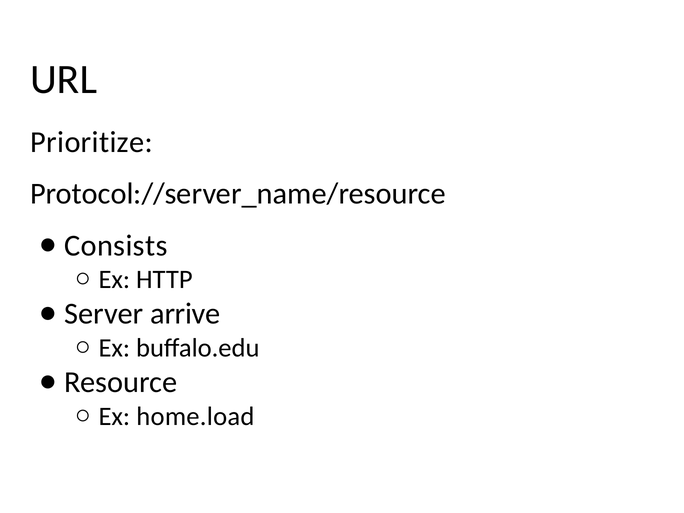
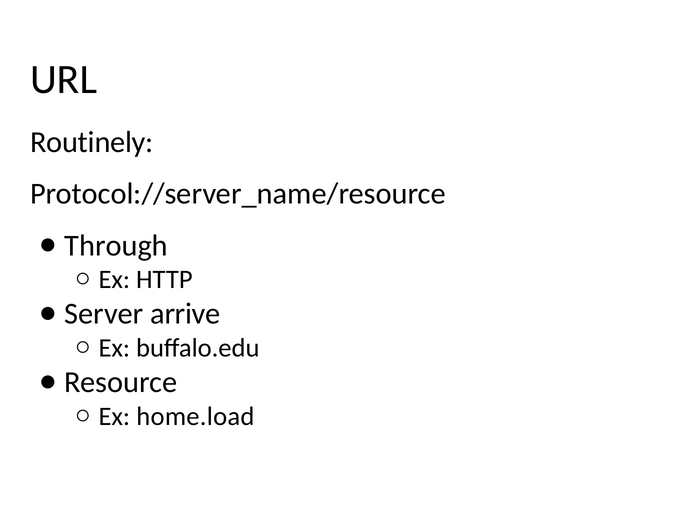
Prioritize: Prioritize -> Routinely (92, 142)
Consists: Consists -> Through (116, 245)
